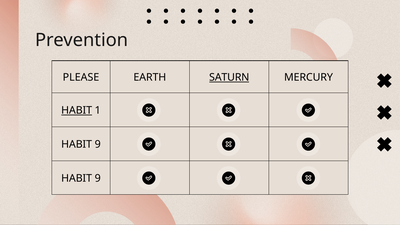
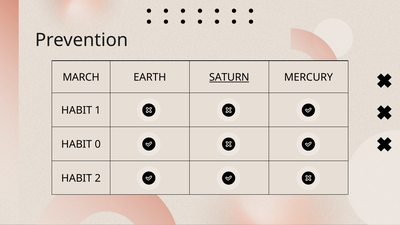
PLEASE: PLEASE -> MARCH (81, 77)
HABIT underline: present -> none (77, 110)
9: 9 -> 0 (98, 144)
9: 9 -> 2 (98, 178)
